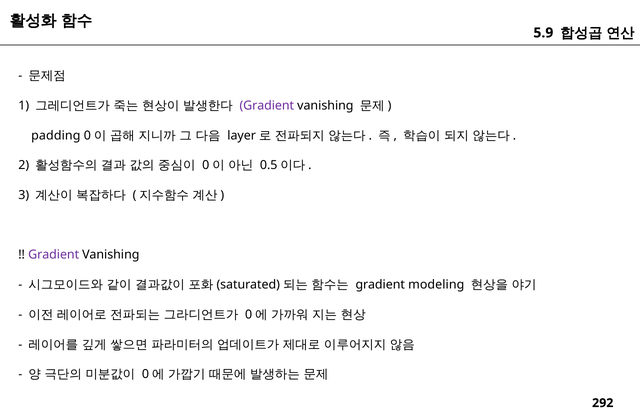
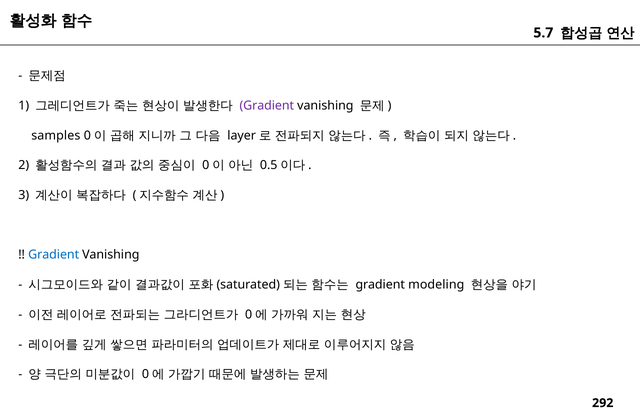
5.9: 5.9 -> 5.7 (543, 33)
padding: padding -> samples (56, 136)
Gradient colour: purple -> blue (54, 255)
